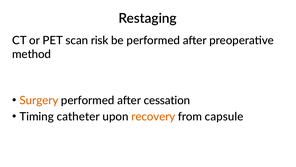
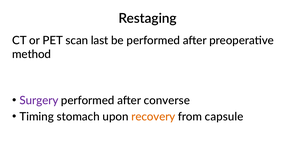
risk: risk -> last (100, 40)
Surgery colour: orange -> purple (39, 100)
cessation: cessation -> converse (167, 100)
catheter: catheter -> stomach (78, 116)
